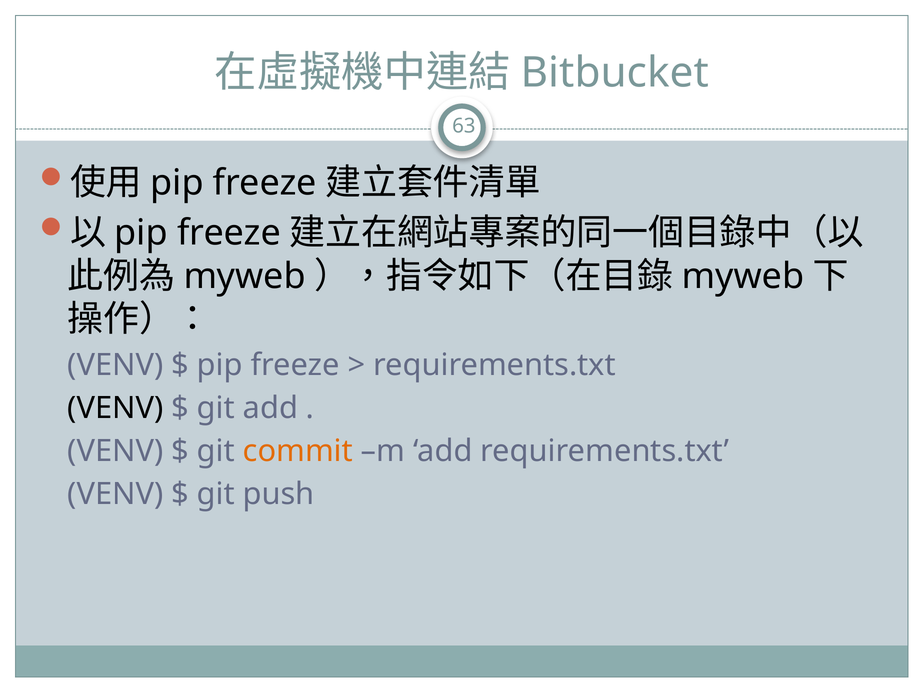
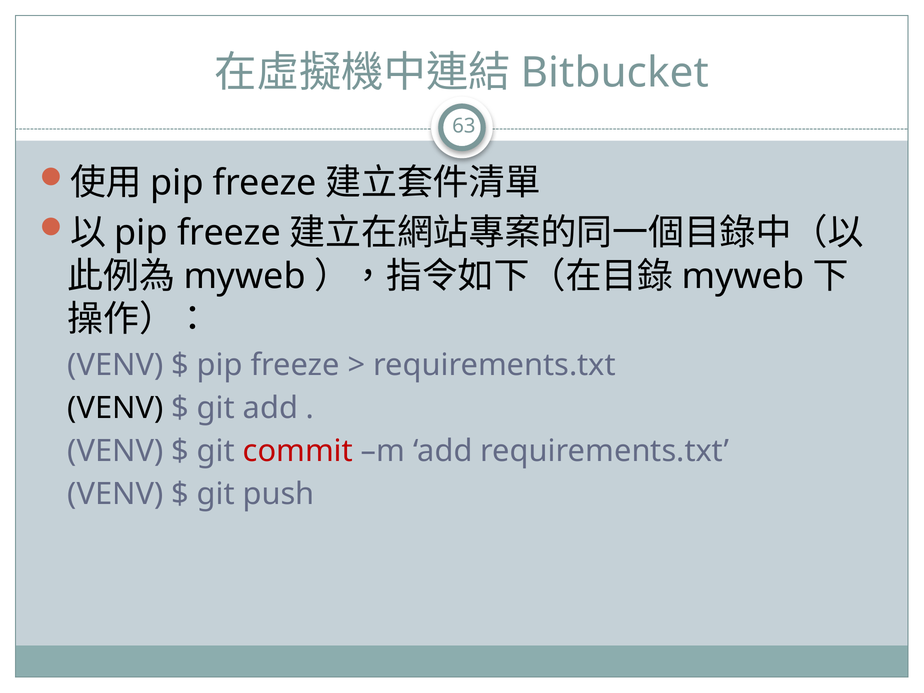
commit colour: orange -> red (298, 451)
